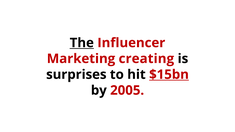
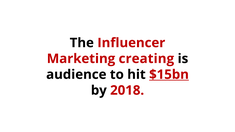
The underline: present -> none (82, 43)
surprises: surprises -> audience (76, 75)
2005: 2005 -> 2018 (127, 90)
